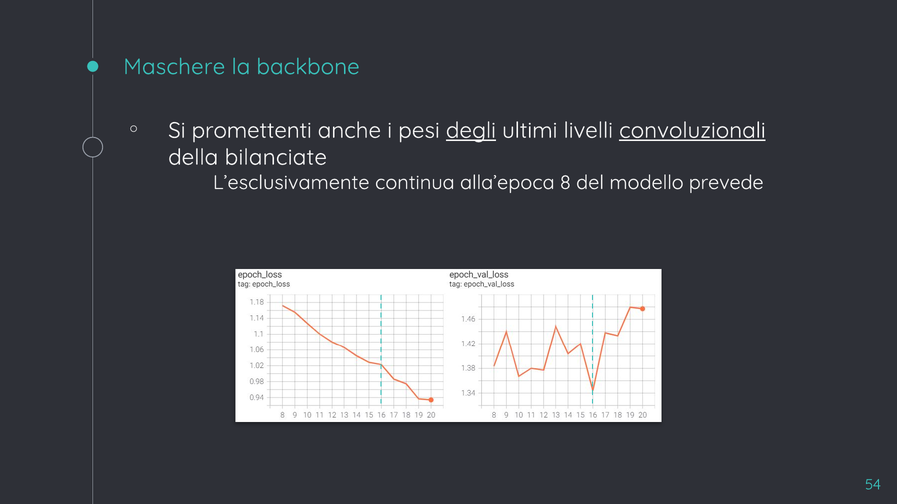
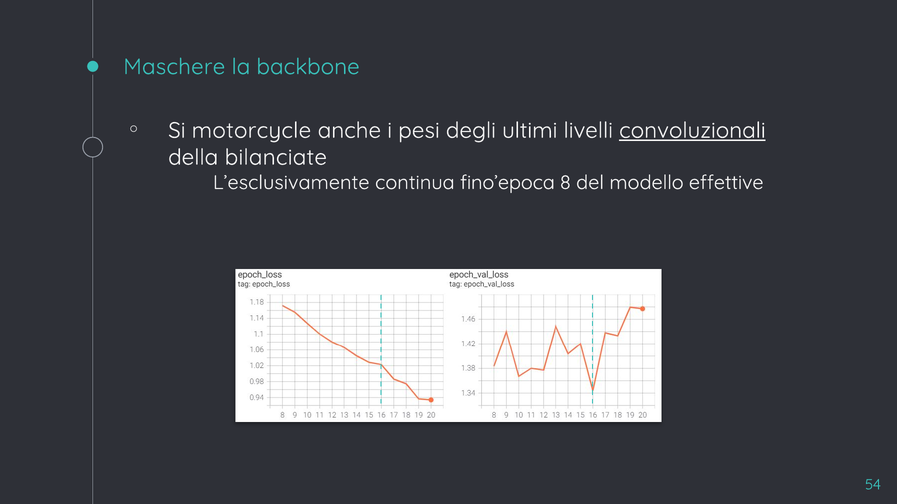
promettenti: promettenti -> motorcycle (251, 131)
degli underline: present -> none (471, 131)
alla’epoca: alla’epoca -> fino’epoca (507, 183)
prevede: prevede -> effettive (726, 183)
